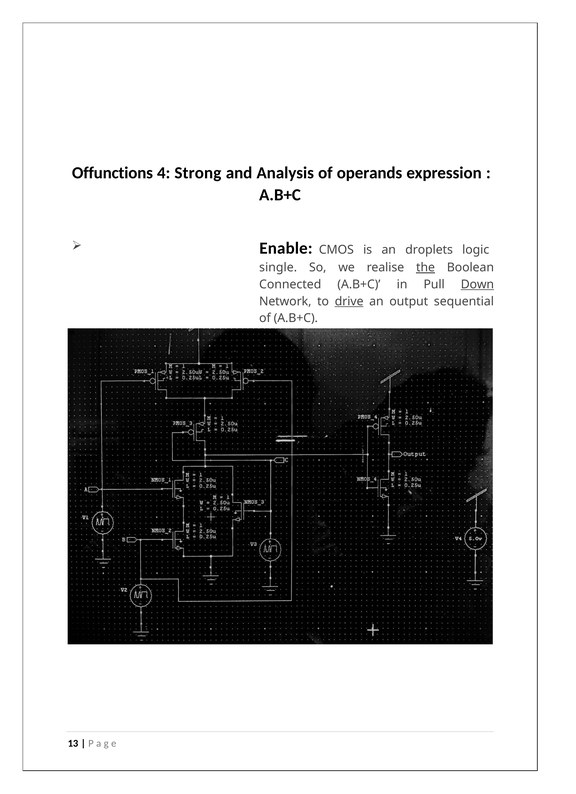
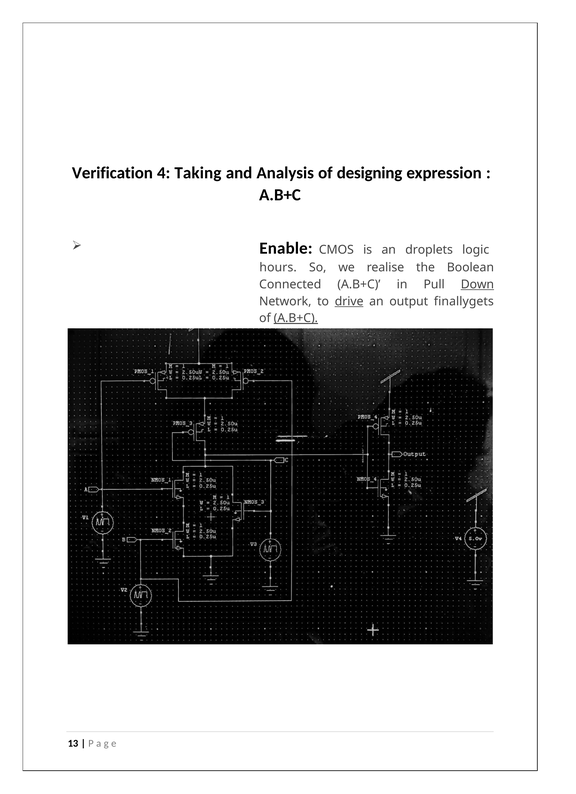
Offunctions: Offunctions -> Verification (112, 173)
Strong: Strong -> Taking (198, 173)
operands: operands -> designing (370, 173)
single: single -> hours (278, 267)
the underline: present -> none (426, 267)
sequential: sequential -> finallygets (464, 301)
A.B+C underline: none -> present (296, 318)
